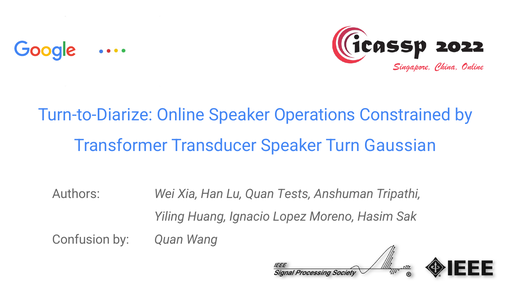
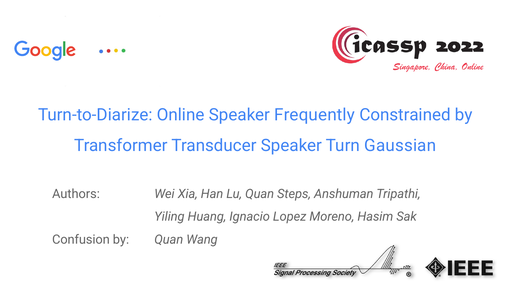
Operations: Operations -> Frequently (315, 115)
Tests: Tests -> Steps (294, 194)
